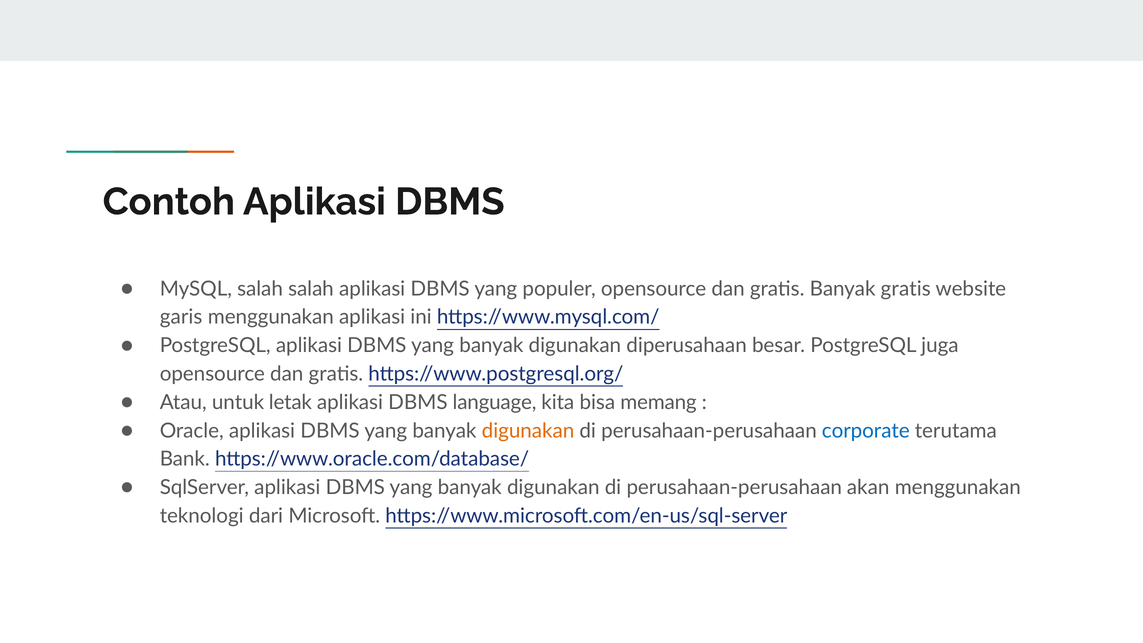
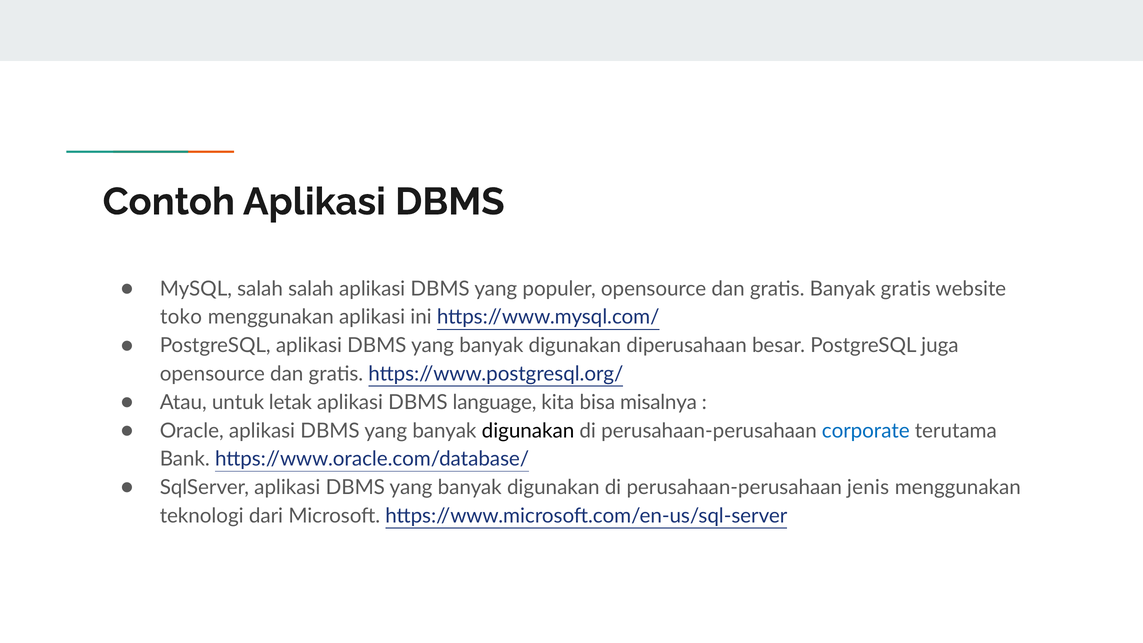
garis: garis -> toko (181, 317)
memang: memang -> misalnya (659, 402)
digunakan colour: orange -> black (528, 431)
akan: akan -> jenis (868, 487)
